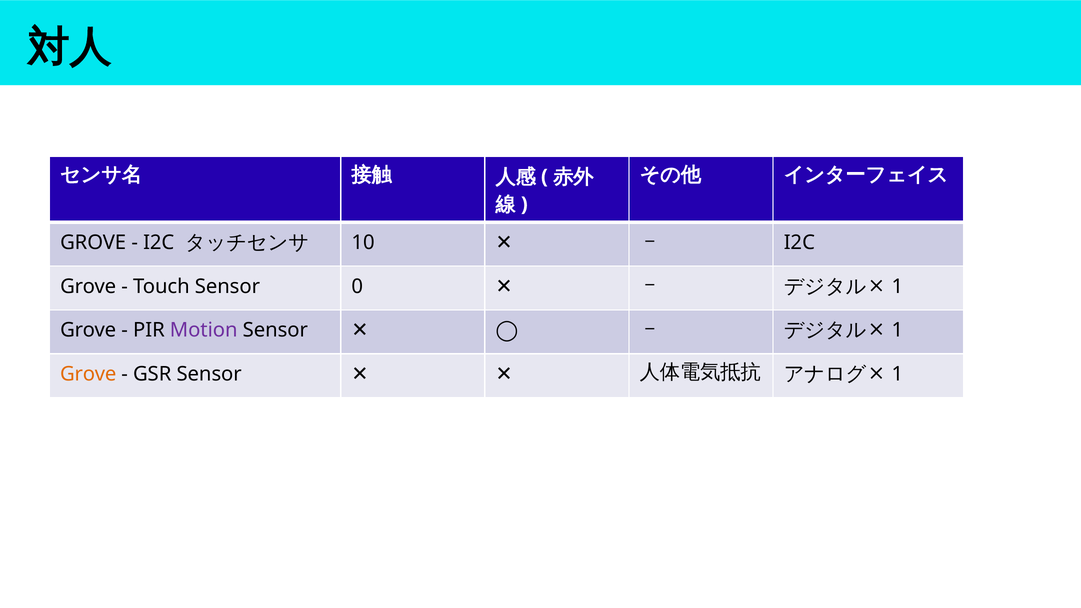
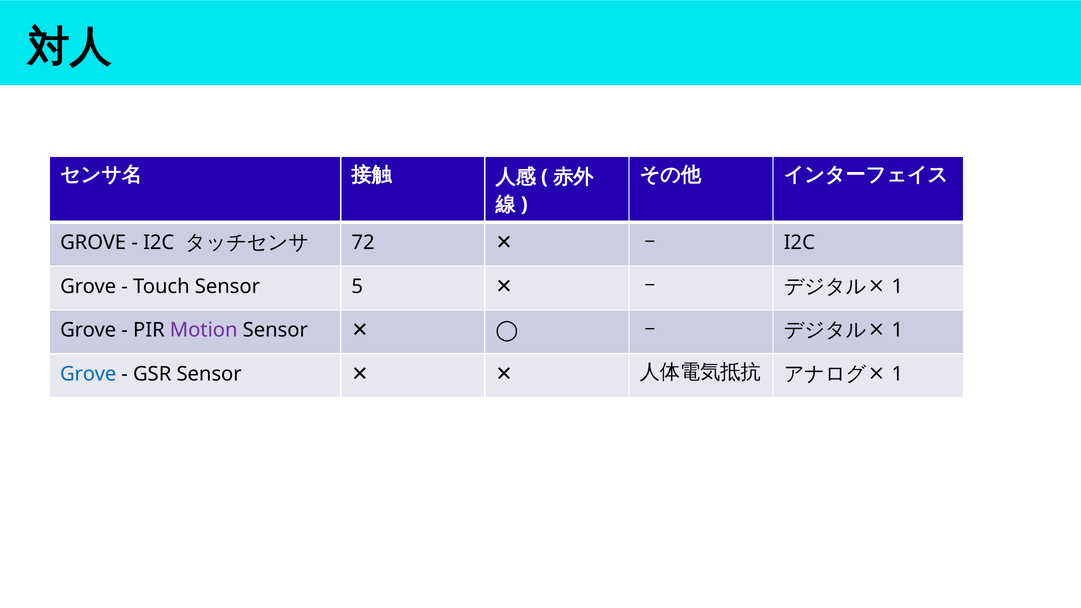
10: 10 -> 72 (363, 243)
0: 0 -> 5 (357, 286)
Grove colour: orange -> blue (88, 374)
